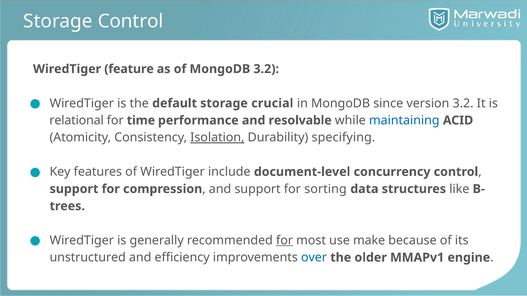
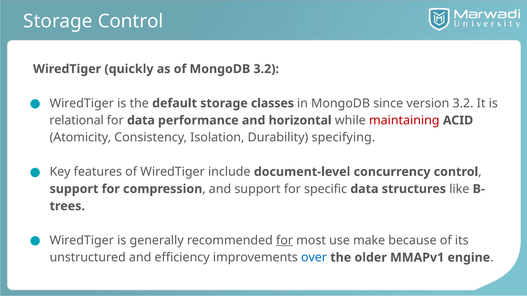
feature: feature -> quickly (129, 69)
crucial: crucial -> classes (272, 103)
for time: time -> data (141, 121)
resolvable: resolvable -> horizontal (300, 121)
maintaining colour: blue -> red (404, 121)
Isolation underline: present -> none (217, 138)
sorting: sorting -> specific (326, 189)
